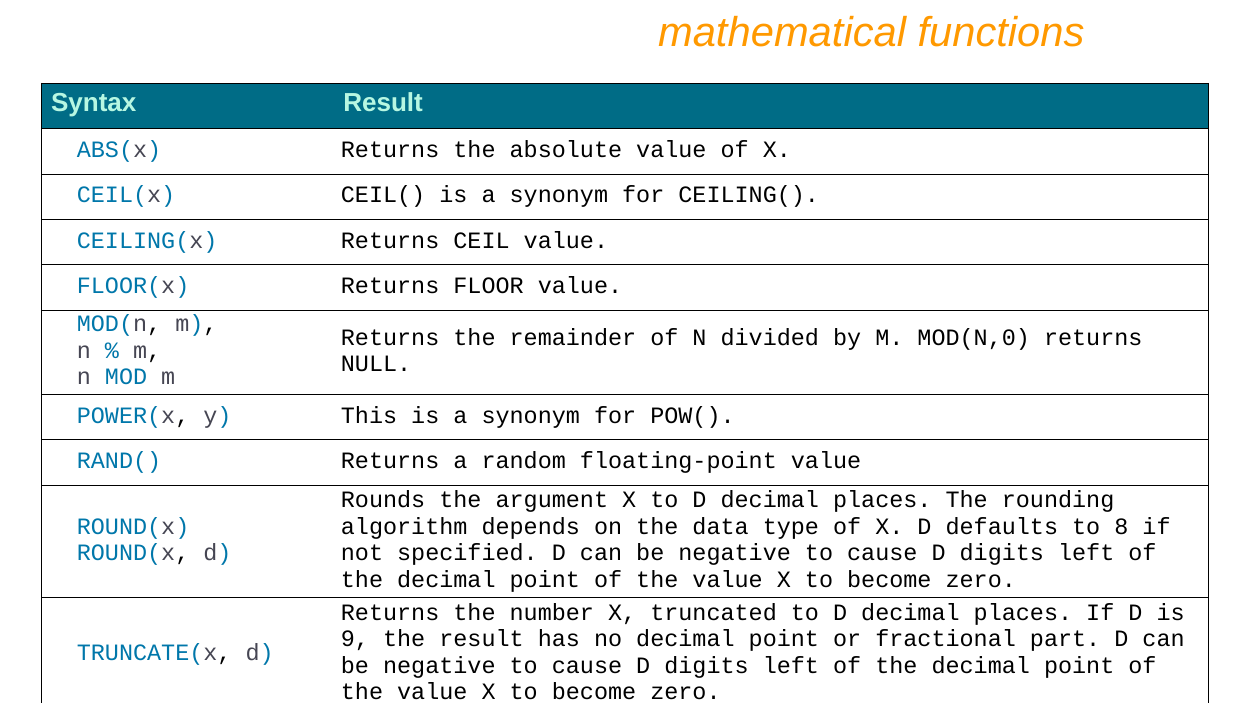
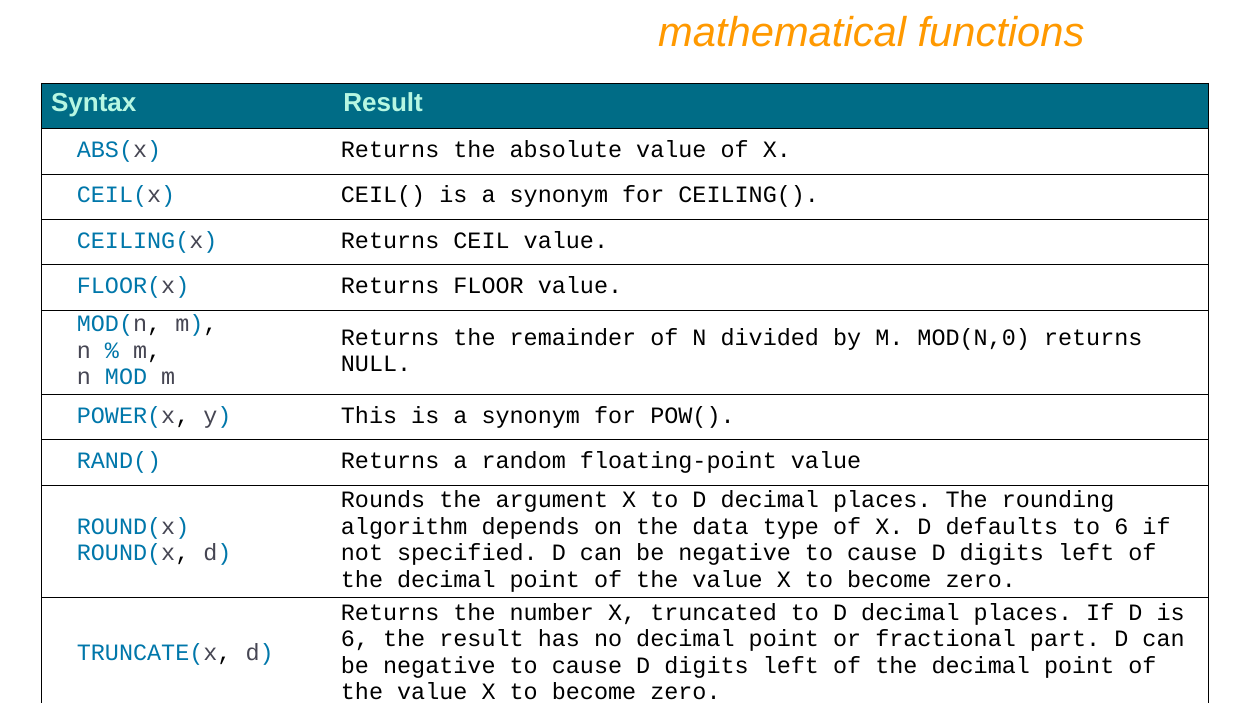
to 8: 8 -> 6 (1121, 527)
9: 9 -> 6 (355, 639)
